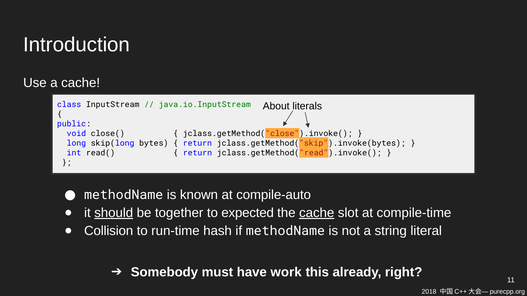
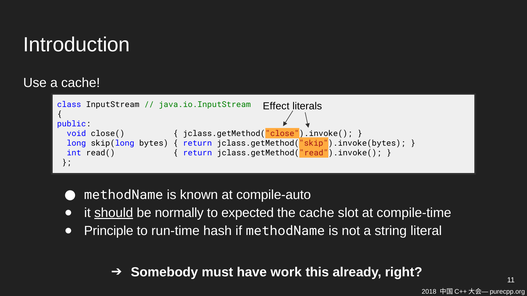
About: About -> Effect (276, 106)
together: together -> normally (179, 213)
cache underline: present -> none (317, 213)
Collision: Collision -> Principle (109, 231)
